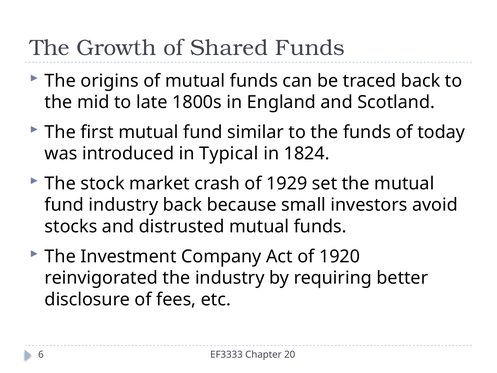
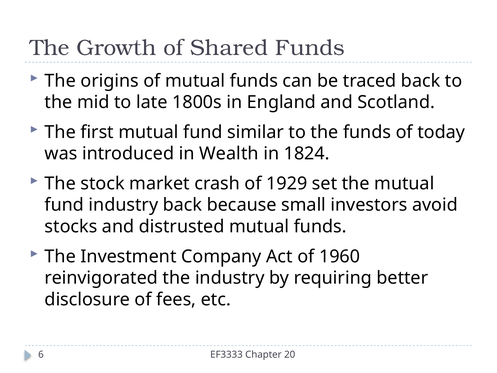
Typical: Typical -> Wealth (229, 154)
1920: 1920 -> 1960 (340, 256)
